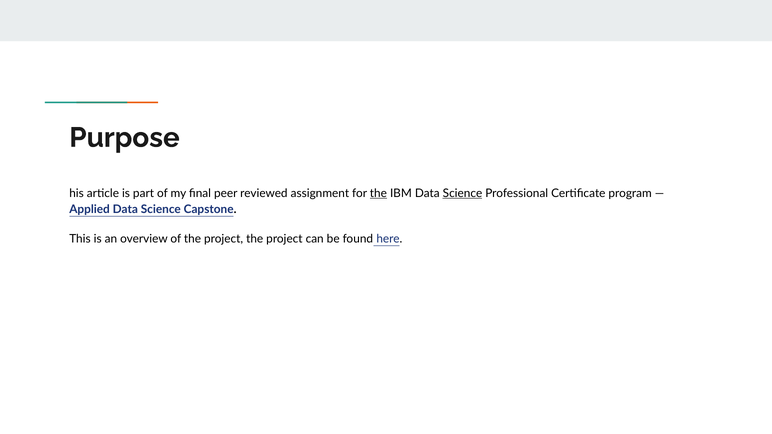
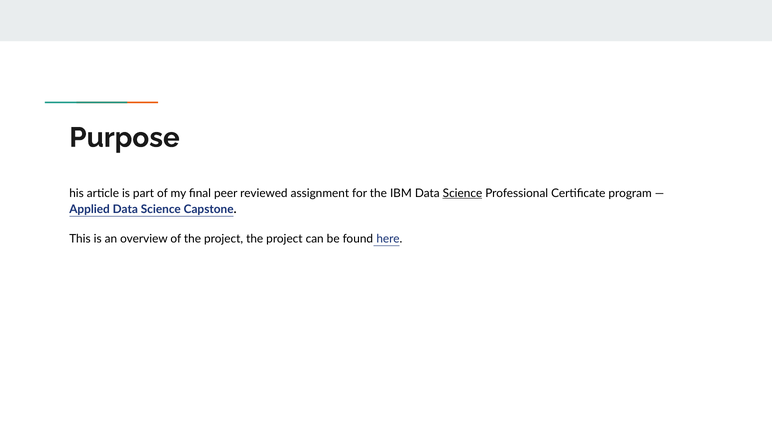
the underline: present -> none (378, 193)
